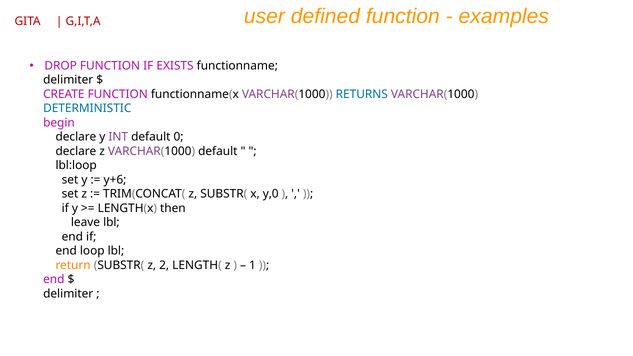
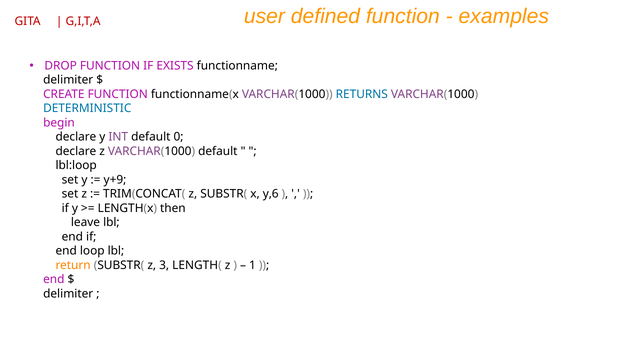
y+6: y+6 -> y+9 (115, 180)
y,0: y,0 -> y,6 (271, 194)
2: 2 -> 3 (164, 265)
